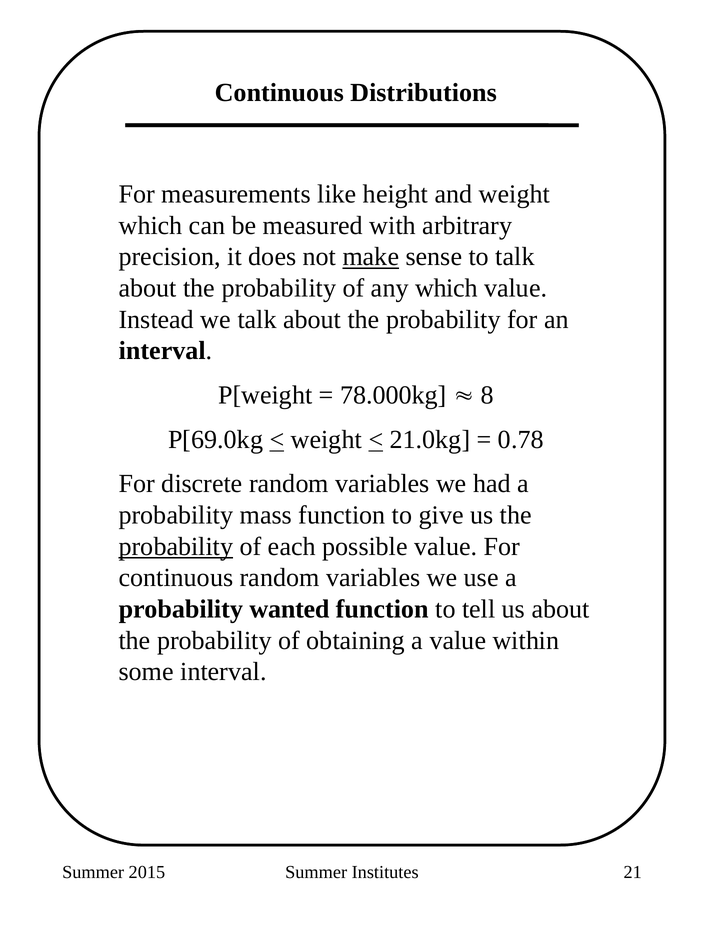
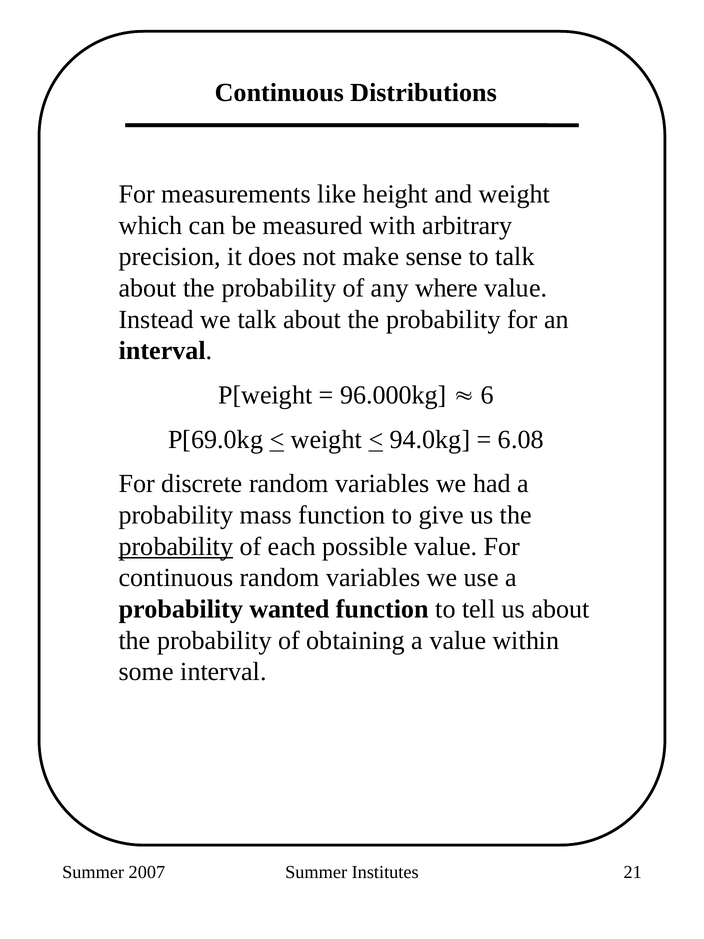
make underline: present -> none (371, 257)
any which: which -> where (446, 288)
78.000kg: 78.000kg -> 96.000kg (393, 395)
8: 8 -> 6 (487, 395)
21.0kg: 21.0kg -> 94.0kg (430, 439)
0.78: 0.78 -> 6.08 (521, 439)
2015: 2015 -> 2007 (147, 872)
